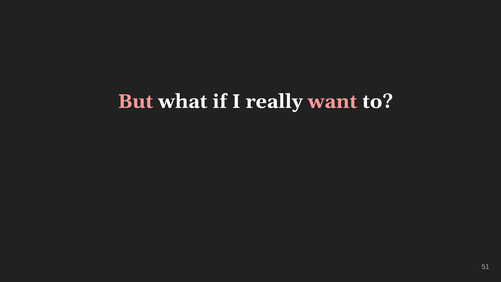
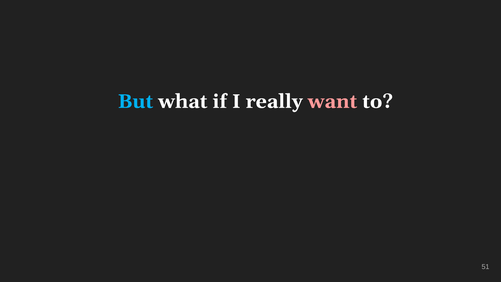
But colour: pink -> light blue (135, 101)
